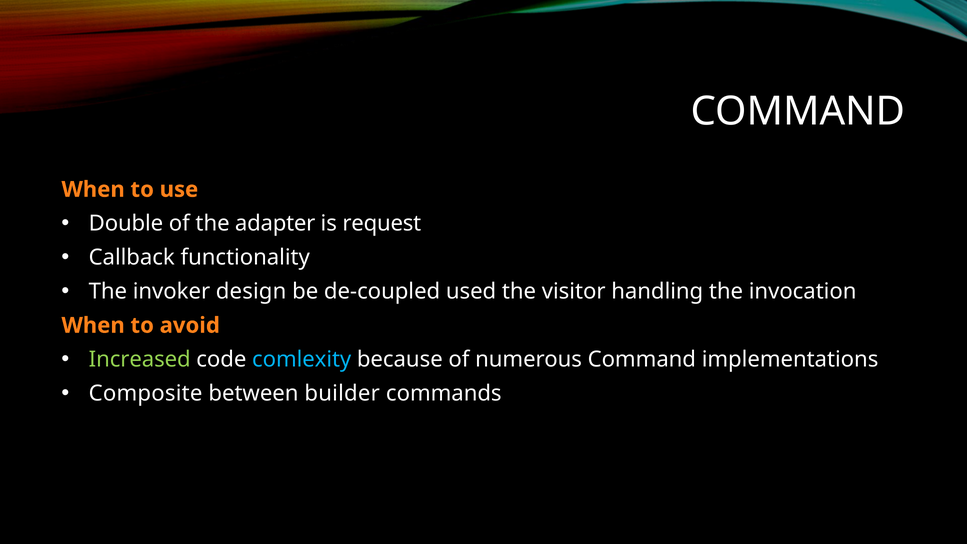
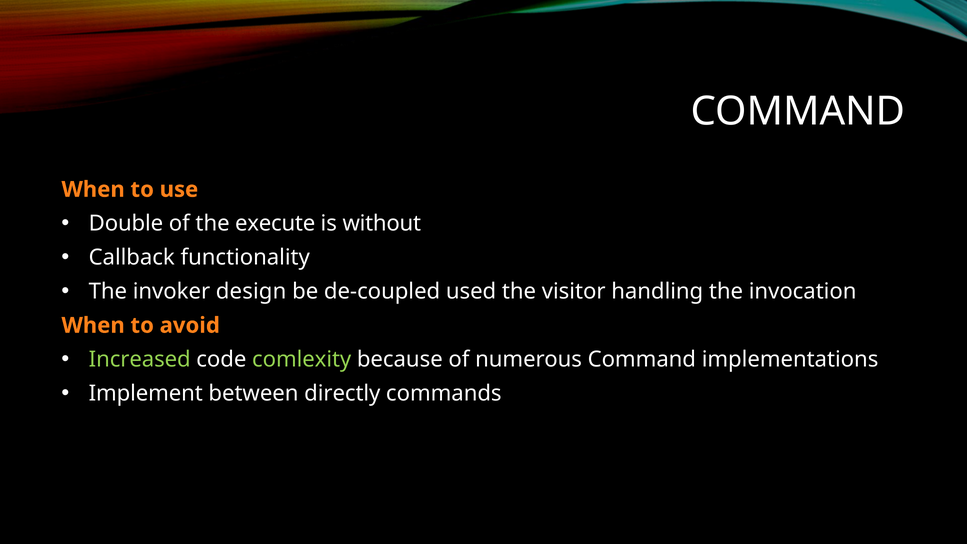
adapter: adapter -> execute (275, 223)
request: request -> without (382, 223)
comlexity colour: light blue -> light green (302, 359)
Composite: Composite -> Implement (146, 393)
builder: builder -> directly (342, 393)
